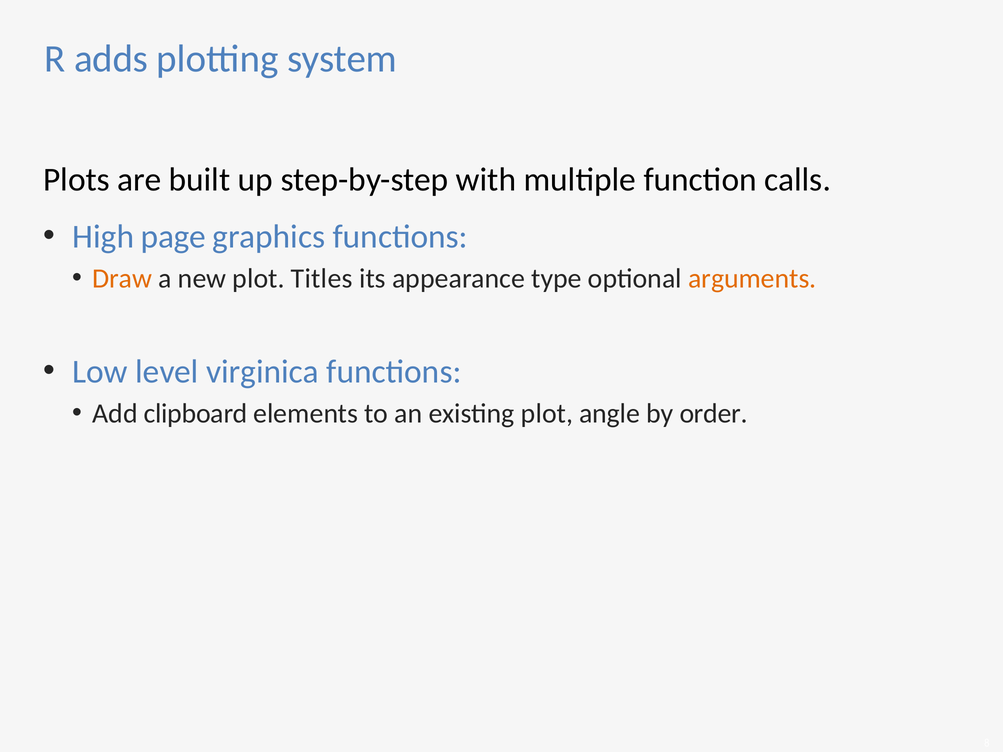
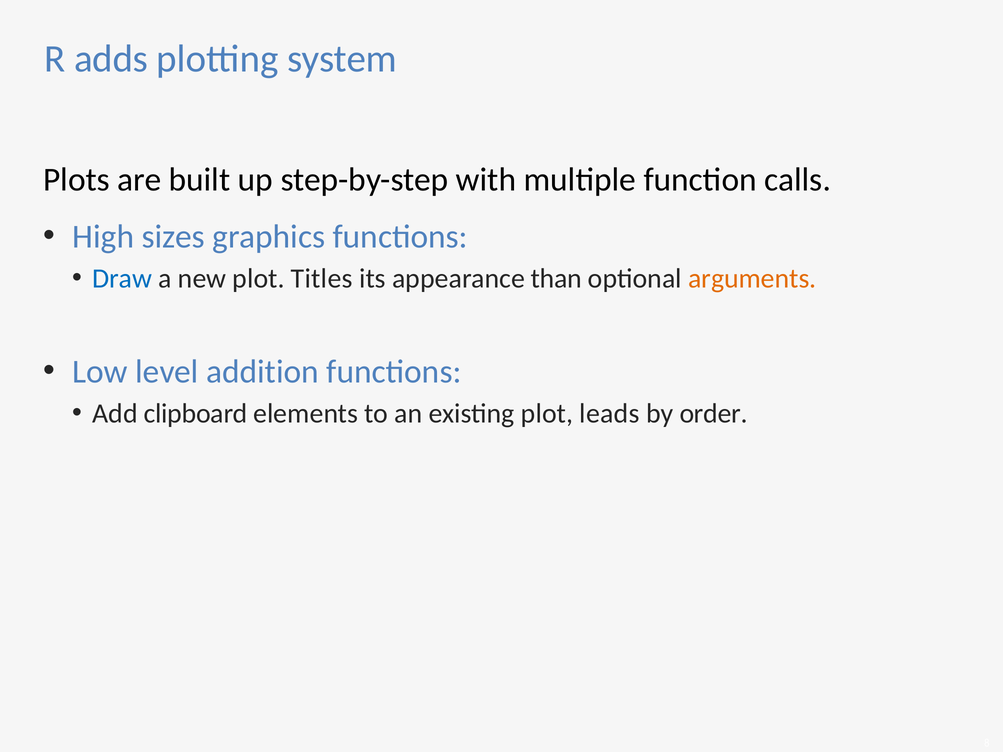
page: page -> sizes (173, 237)
Draw colour: orange -> blue (122, 279)
type: type -> than (556, 279)
virginica: virginica -> addition (262, 372)
angle: angle -> leads (609, 414)
